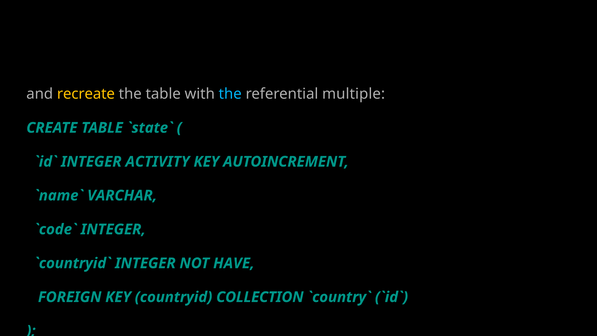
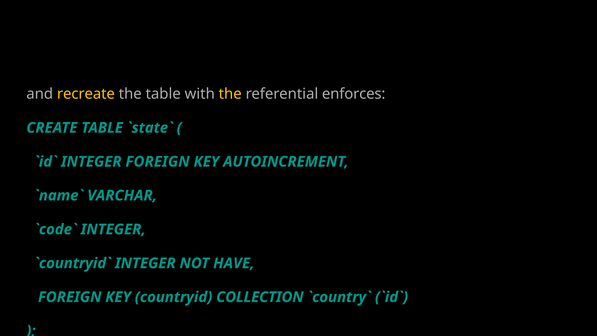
the colour: light blue -> yellow (230, 94)
multiple: multiple -> enforces (354, 94)
INTEGER ACTIVITY: ACTIVITY -> FOREIGN (158, 162)
